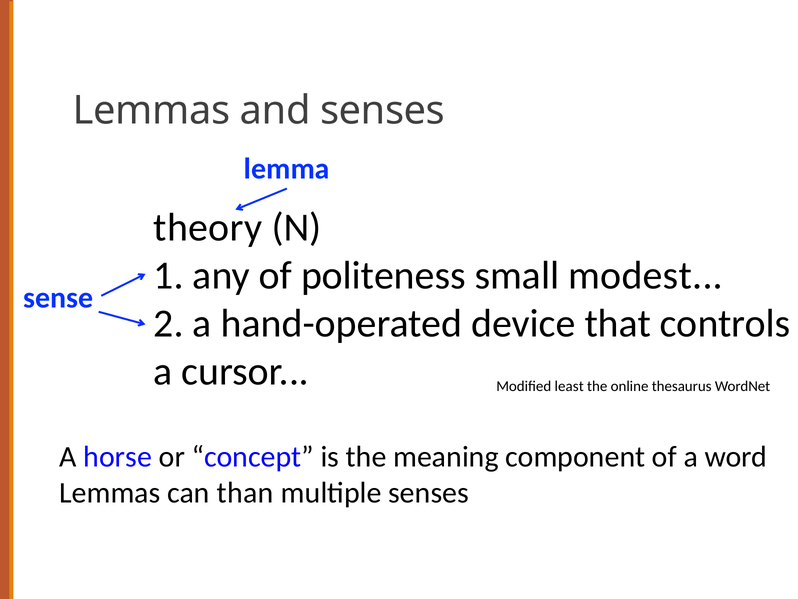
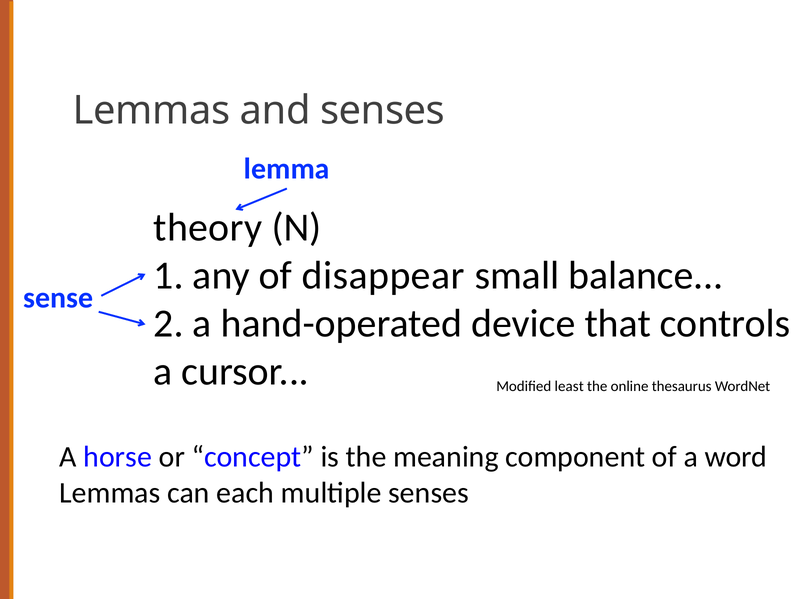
politeness: politeness -> disappear (383, 275)
modest: modest -> balance (646, 275)
than: than -> each (245, 493)
